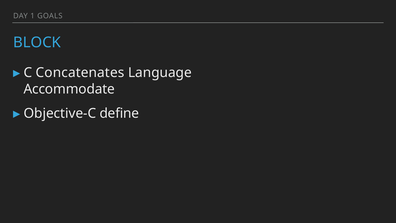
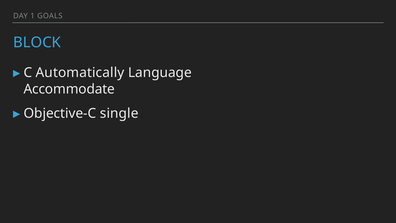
Concatenates: Concatenates -> Automatically (80, 73)
define: define -> single (119, 113)
